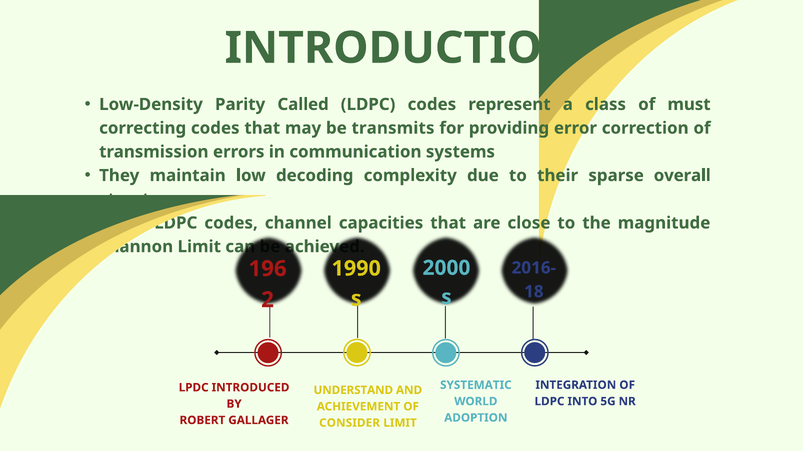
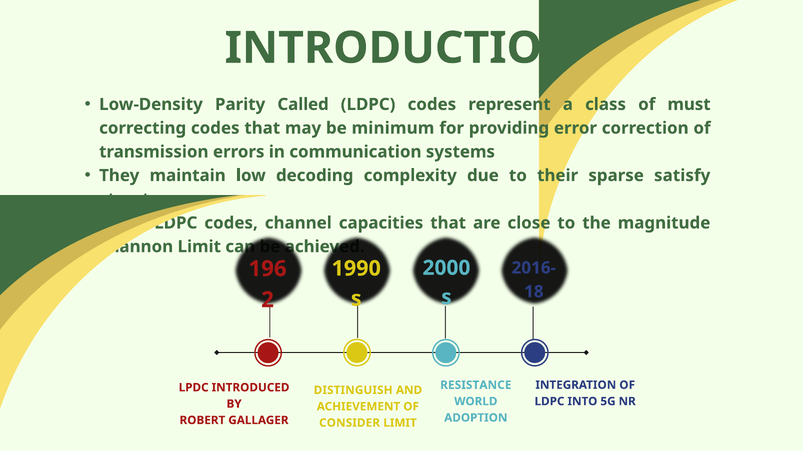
transmits: transmits -> minimum (393, 128)
overall: overall -> satisfy (682, 176)
SYSTEMATIC: SYSTEMATIC -> RESISTANCE (476, 386)
UNDERSTAND: UNDERSTAND -> DISTINGUISH (353, 391)
